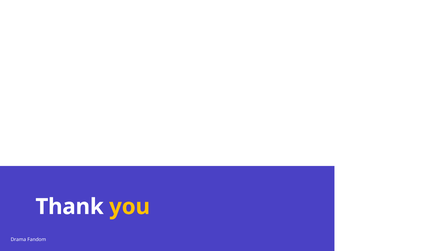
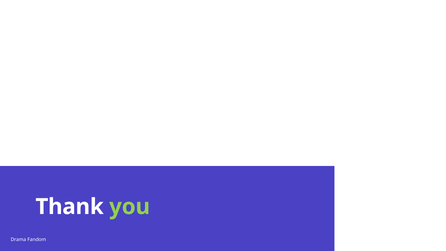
you colour: yellow -> light green (130, 207)
